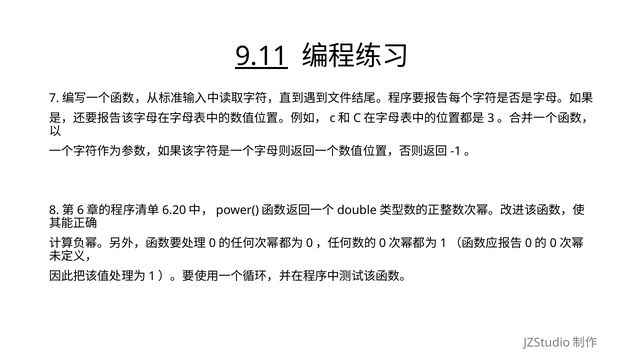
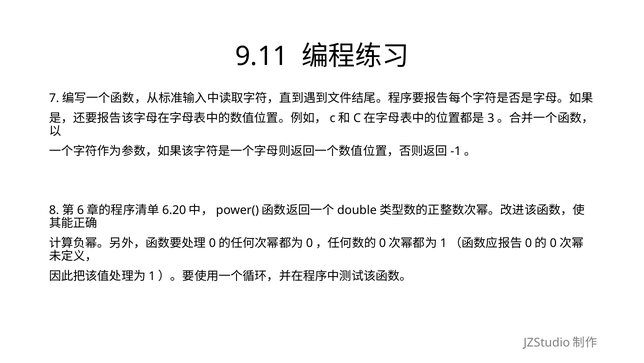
9.11 underline: present -> none (262, 56)
